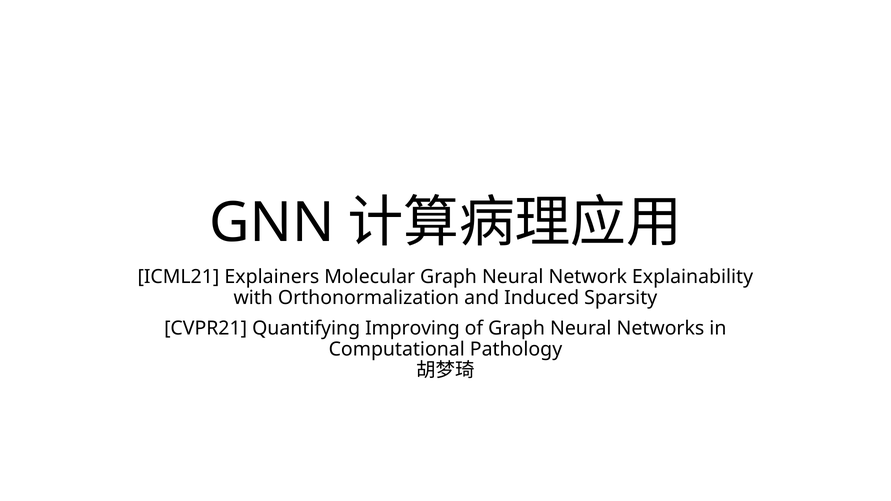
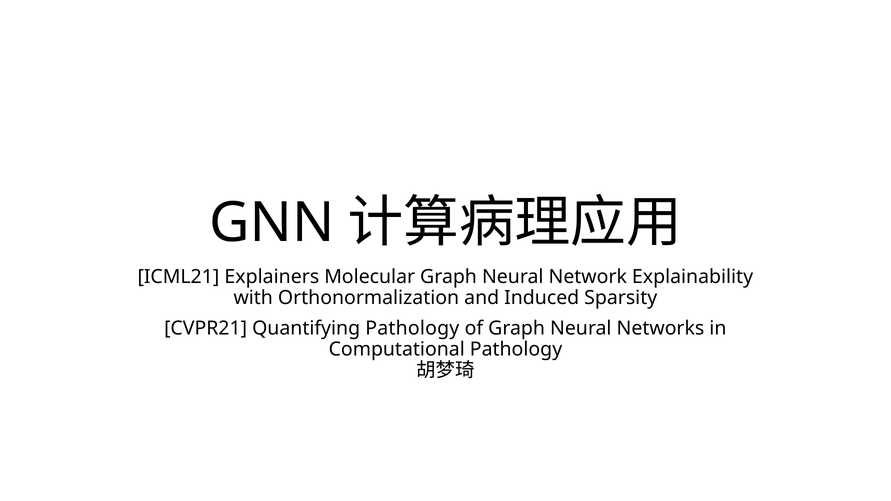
Quantifying Improving: Improving -> Pathology (412, 328)
